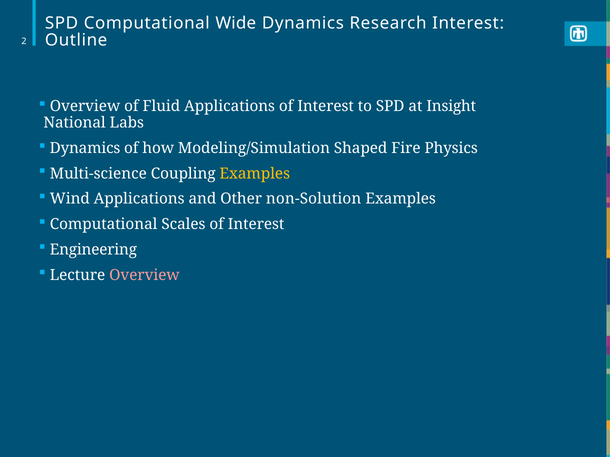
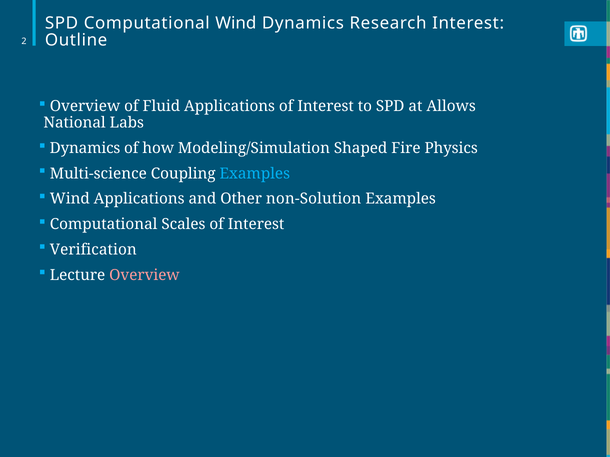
Computational Wide: Wide -> Wind (236, 23)
Insight: Insight -> Allows (451, 107)
Examples colour: yellow -> light blue (255, 174)
Engineering: Engineering -> Verification (93, 250)
